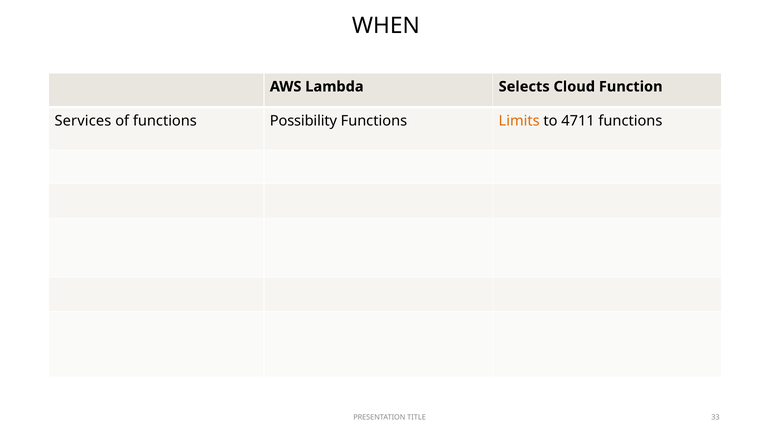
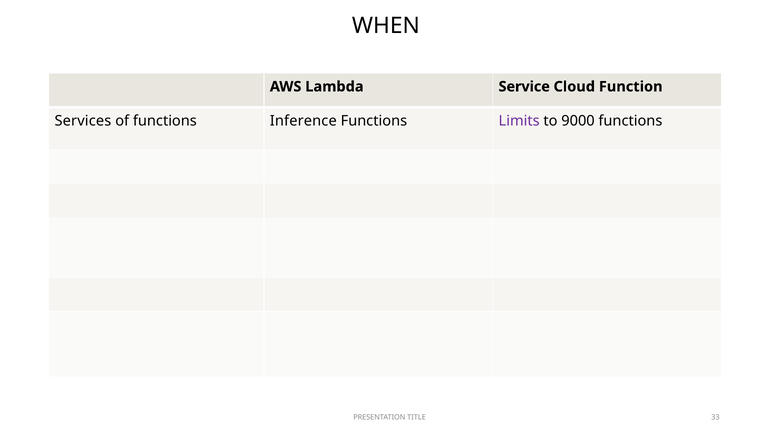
Selects: Selects -> Service (524, 87)
Possibility: Possibility -> Inference (303, 121)
Limits colour: orange -> purple (519, 121)
4711: 4711 -> 9000 (578, 121)
